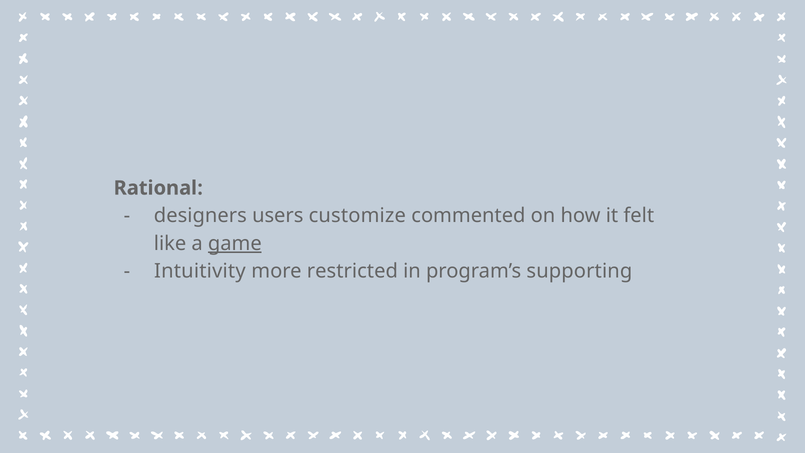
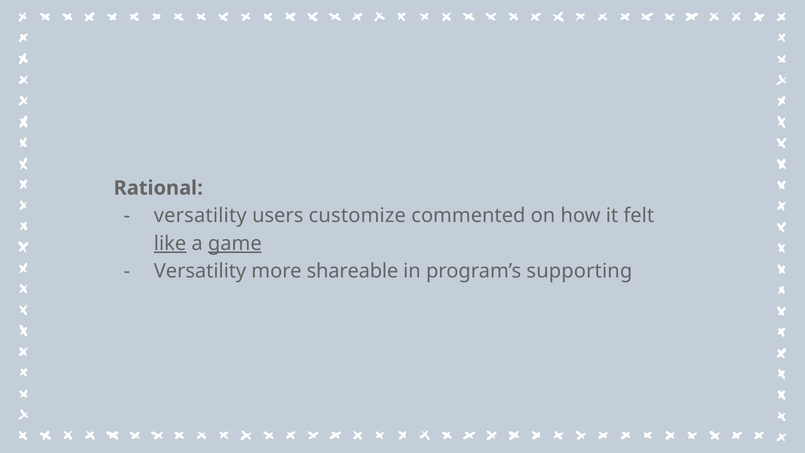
designers: designers -> versatility (200, 216)
like underline: none -> present (170, 243)
Intuitivity: Intuitivity -> Versatility (200, 271)
restricted: restricted -> shareable (352, 271)
